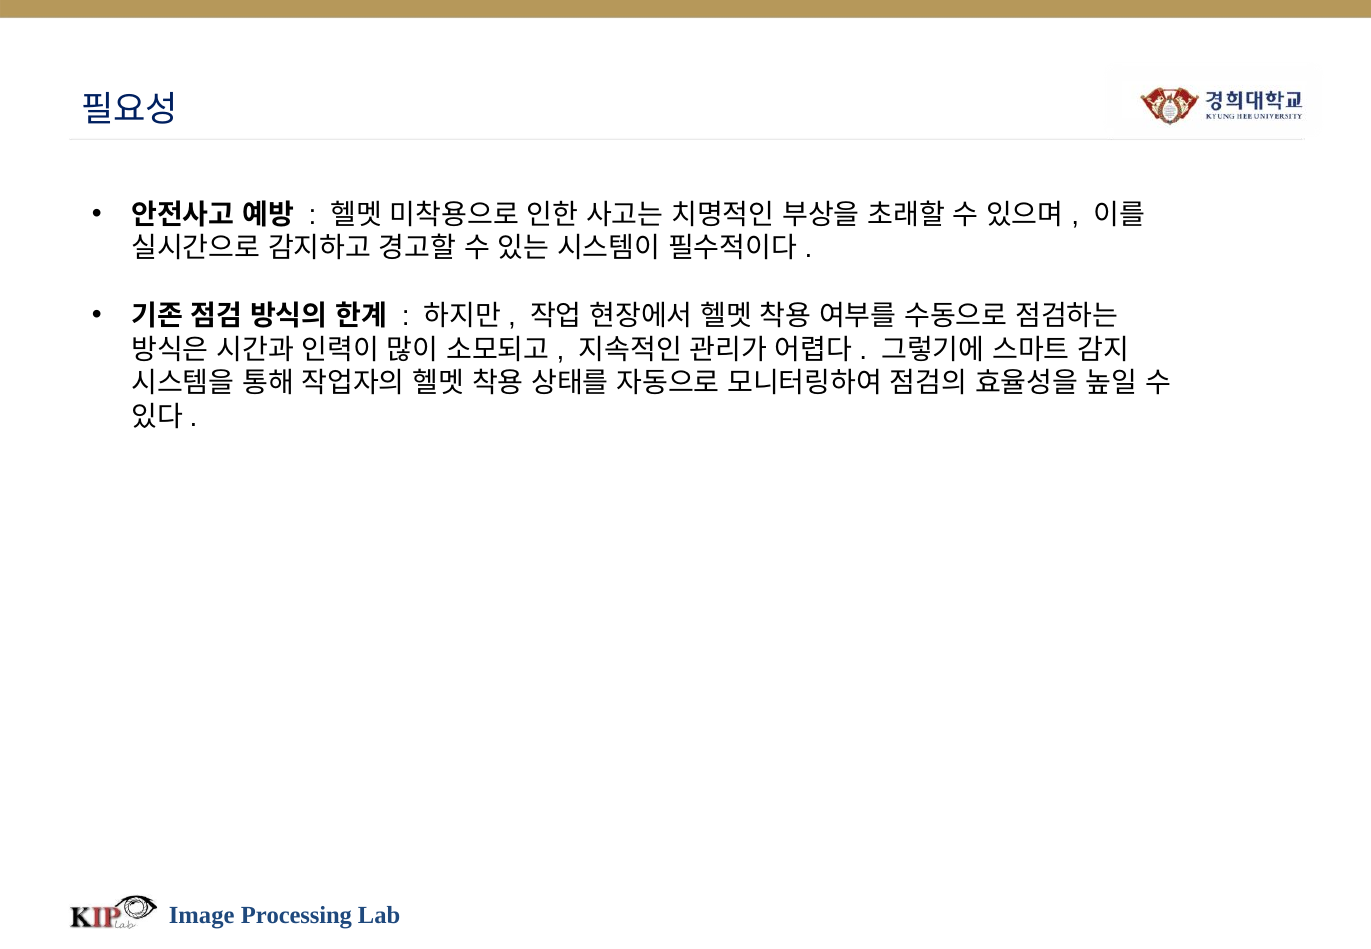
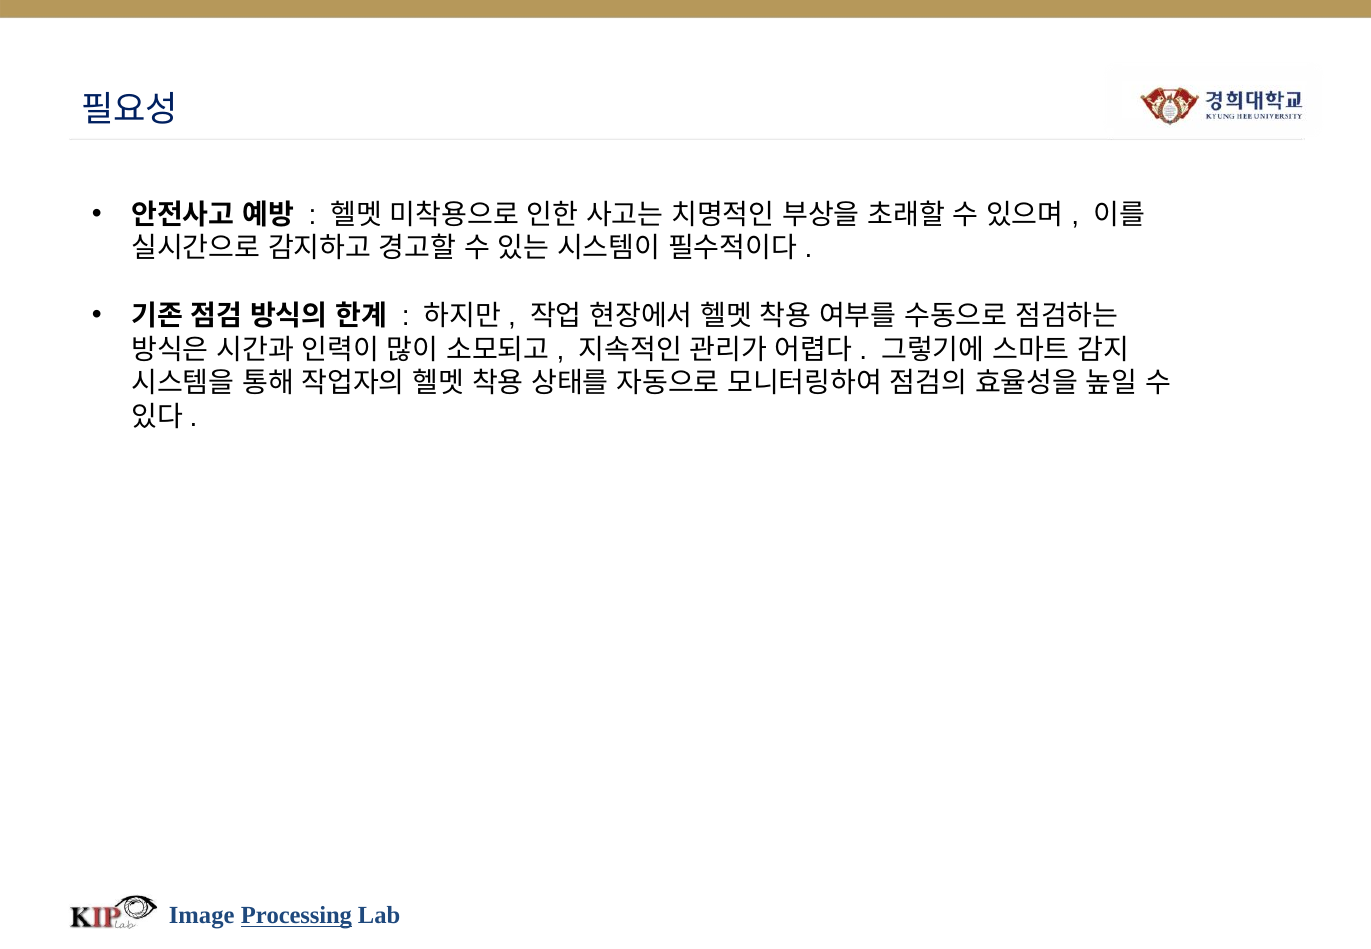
Processing underline: none -> present (296, 916)
